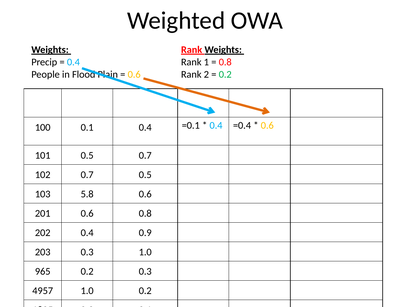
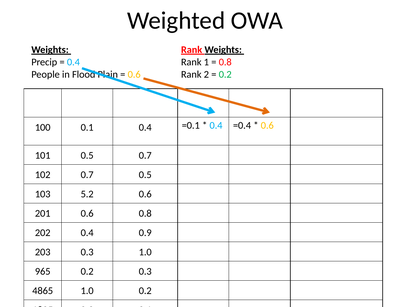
5.8: 5.8 -> 5.2 (87, 194)
4957: 4957 -> 4865 (43, 291)
